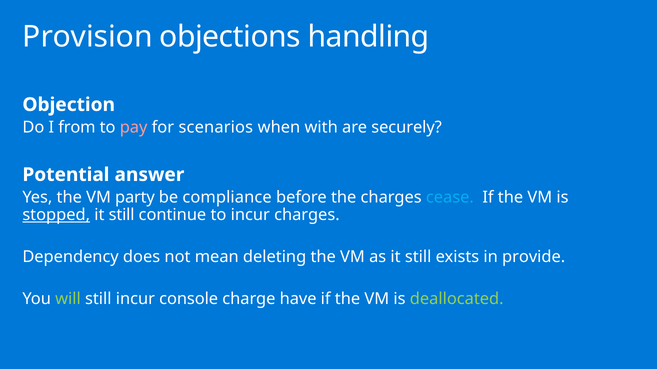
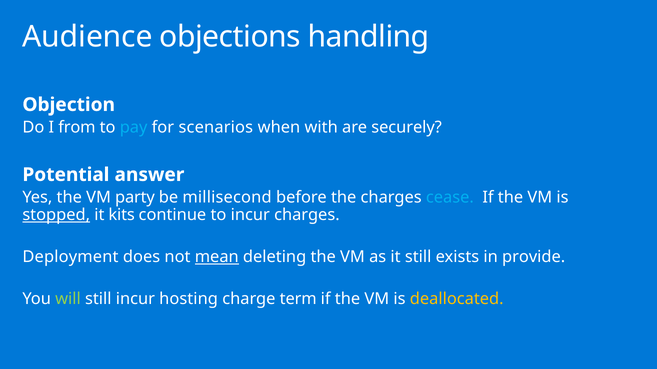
Provision: Provision -> Audience (88, 37)
pay colour: pink -> light blue (134, 127)
compliance: compliance -> millisecond (227, 197)
still: still -> kits (122, 215)
Dependency: Dependency -> Deployment (70, 257)
mean underline: none -> present (217, 257)
console: console -> hosting (189, 299)
have: have -> term (298, 299)
deallocated colour: light green -> yellow (457, 299)
